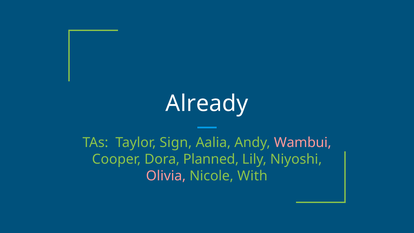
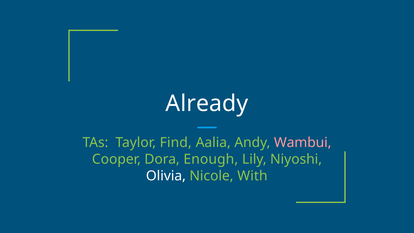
Sign: Sign -> Find (176, 143)
Planned: Planned -> Enough (211, 159)
Olivia colour: pink -> white (166, 176)
